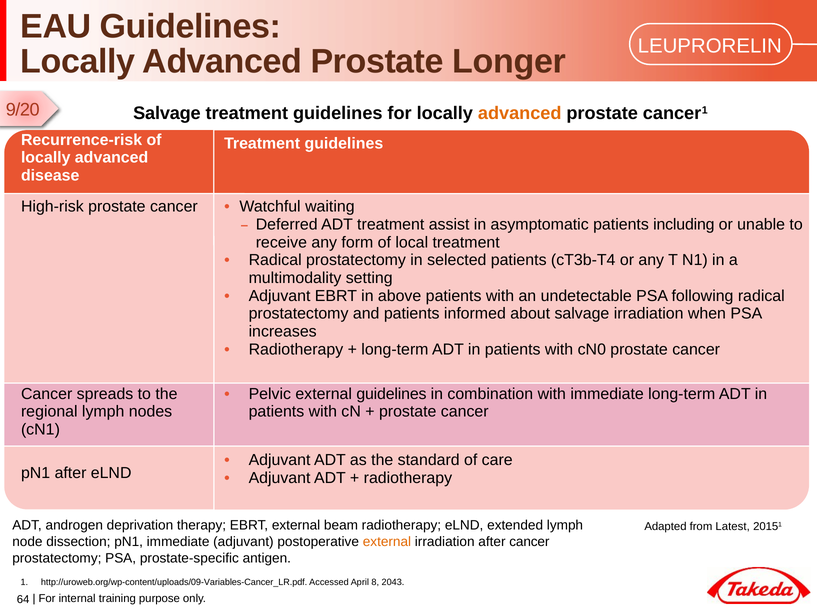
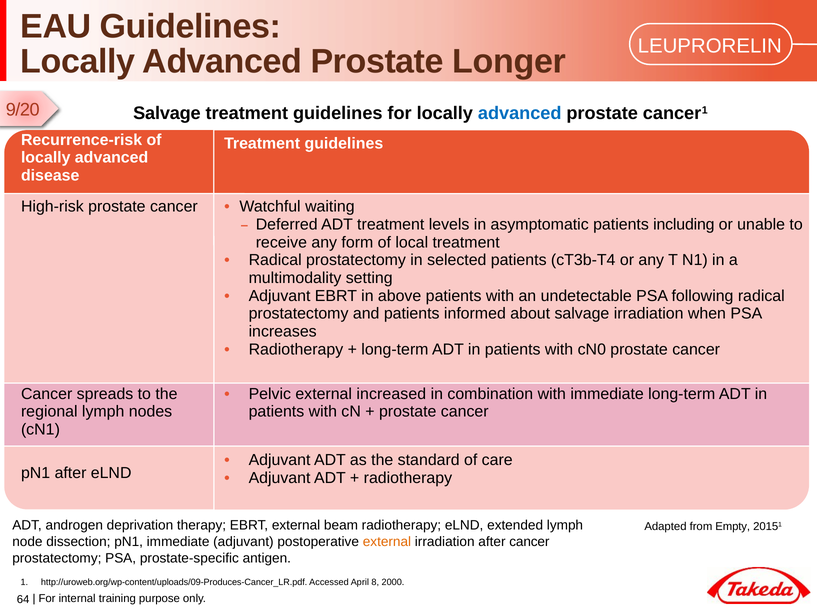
advanced colour: orange -> blue (520, 113)
assist: assist -> levels (449, 224)
external guidelines: guidelines -> increased (391, 394)
Latest: Latest -> Empty (733, 526)
http://uroweb.org/wp-content/uploads/09-Variables-Cancer_LR.pdf: http://uroweb.org/wp-content/uploads/09-Variables-Cancer_LR.pdf -> http://uroweb.org/wp-content/uploads/09-Produces-Cancer_LR.pdf (174, 582)
2043: 2043 -> 2000 (393, 582)
